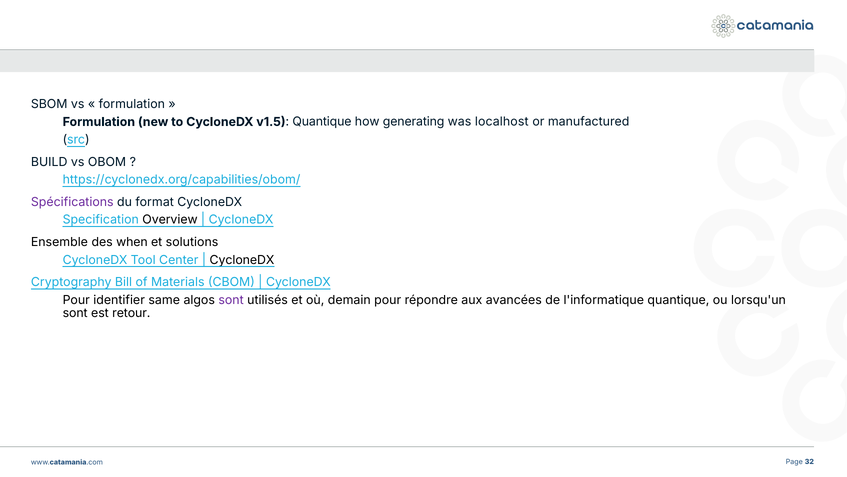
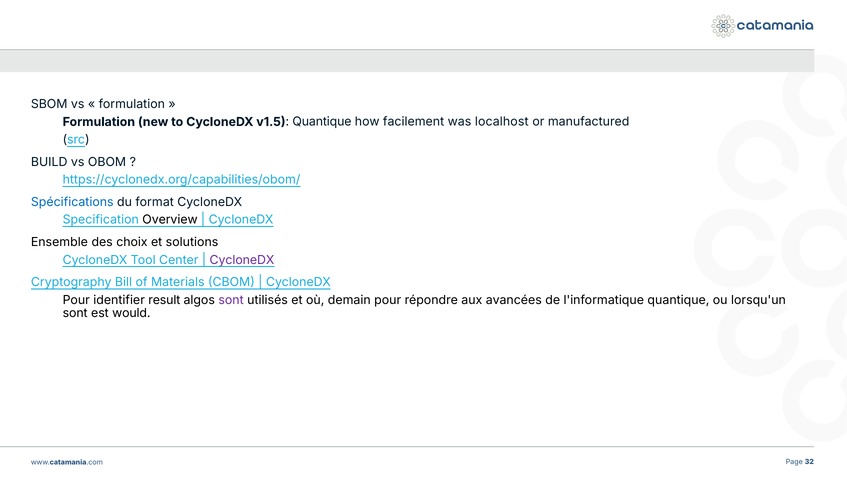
generating: generating -> facilement (414, 122)
Spécifications colour: purple -> blue (72, 202)
when: when -> choix (132, 242)
CycloneDX colour: black -> purple (242, 260)
same: same -> result (164, 300)
retour: retour -> would (131, 313)
